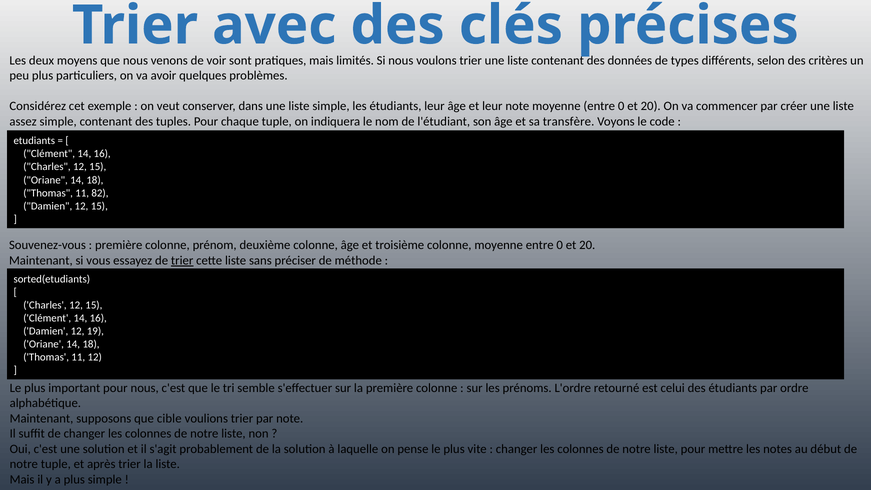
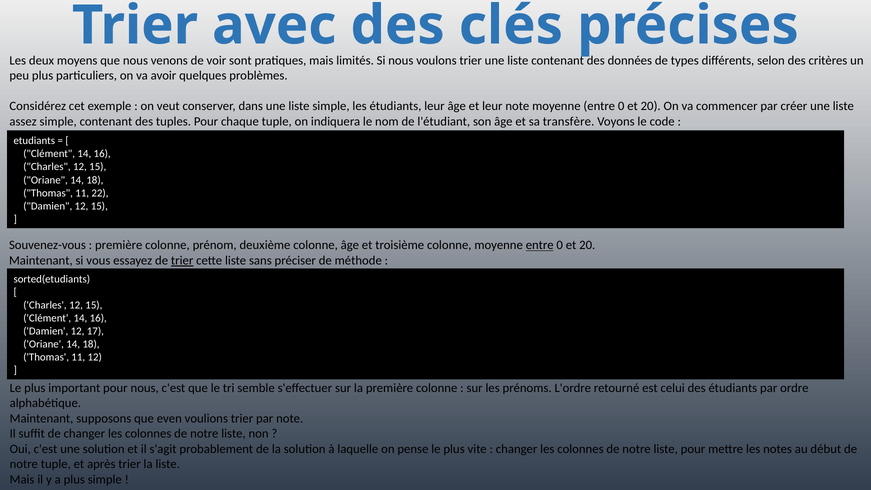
82: 82 -> 22 (100, 193)
entre underline: none -> present (540, 245)
19: 19 -> 17 (95, 331)
cible: cible -> even (169, 418)
